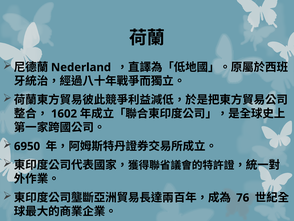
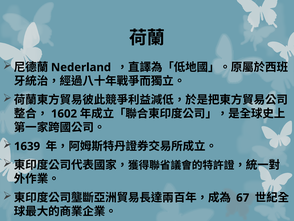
6950: 6950 -> 1639 (27, 146)
76: 76 -> 67 (243, 197)
